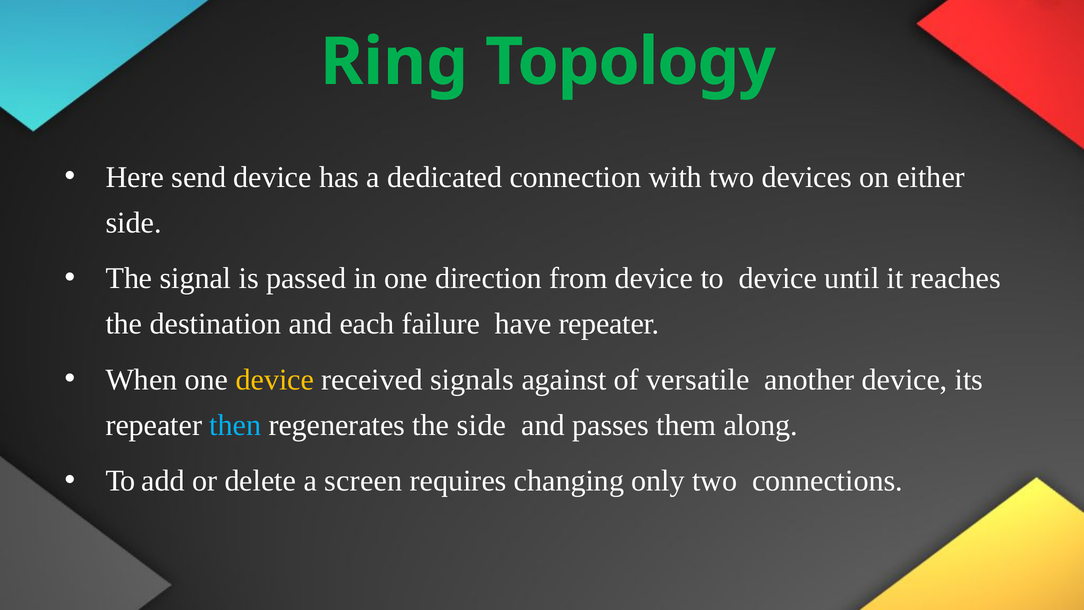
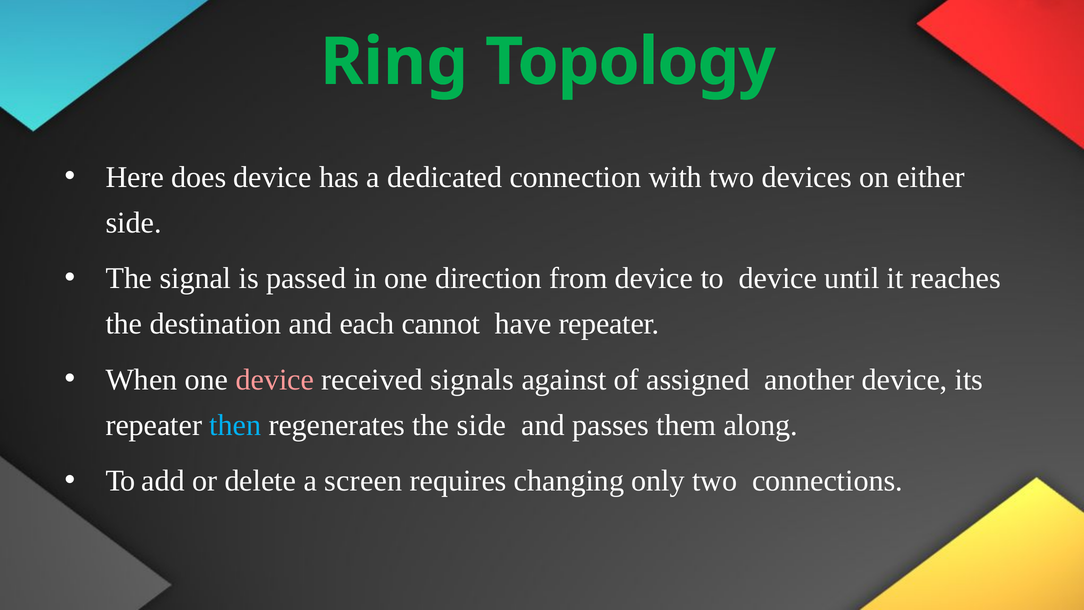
send: send -> does (199, 177)
failure: failure -> cannot (441, 324)
device colour: yellow -> pink (275, 379)
versatile: versatile -> assigned (698, 379)
